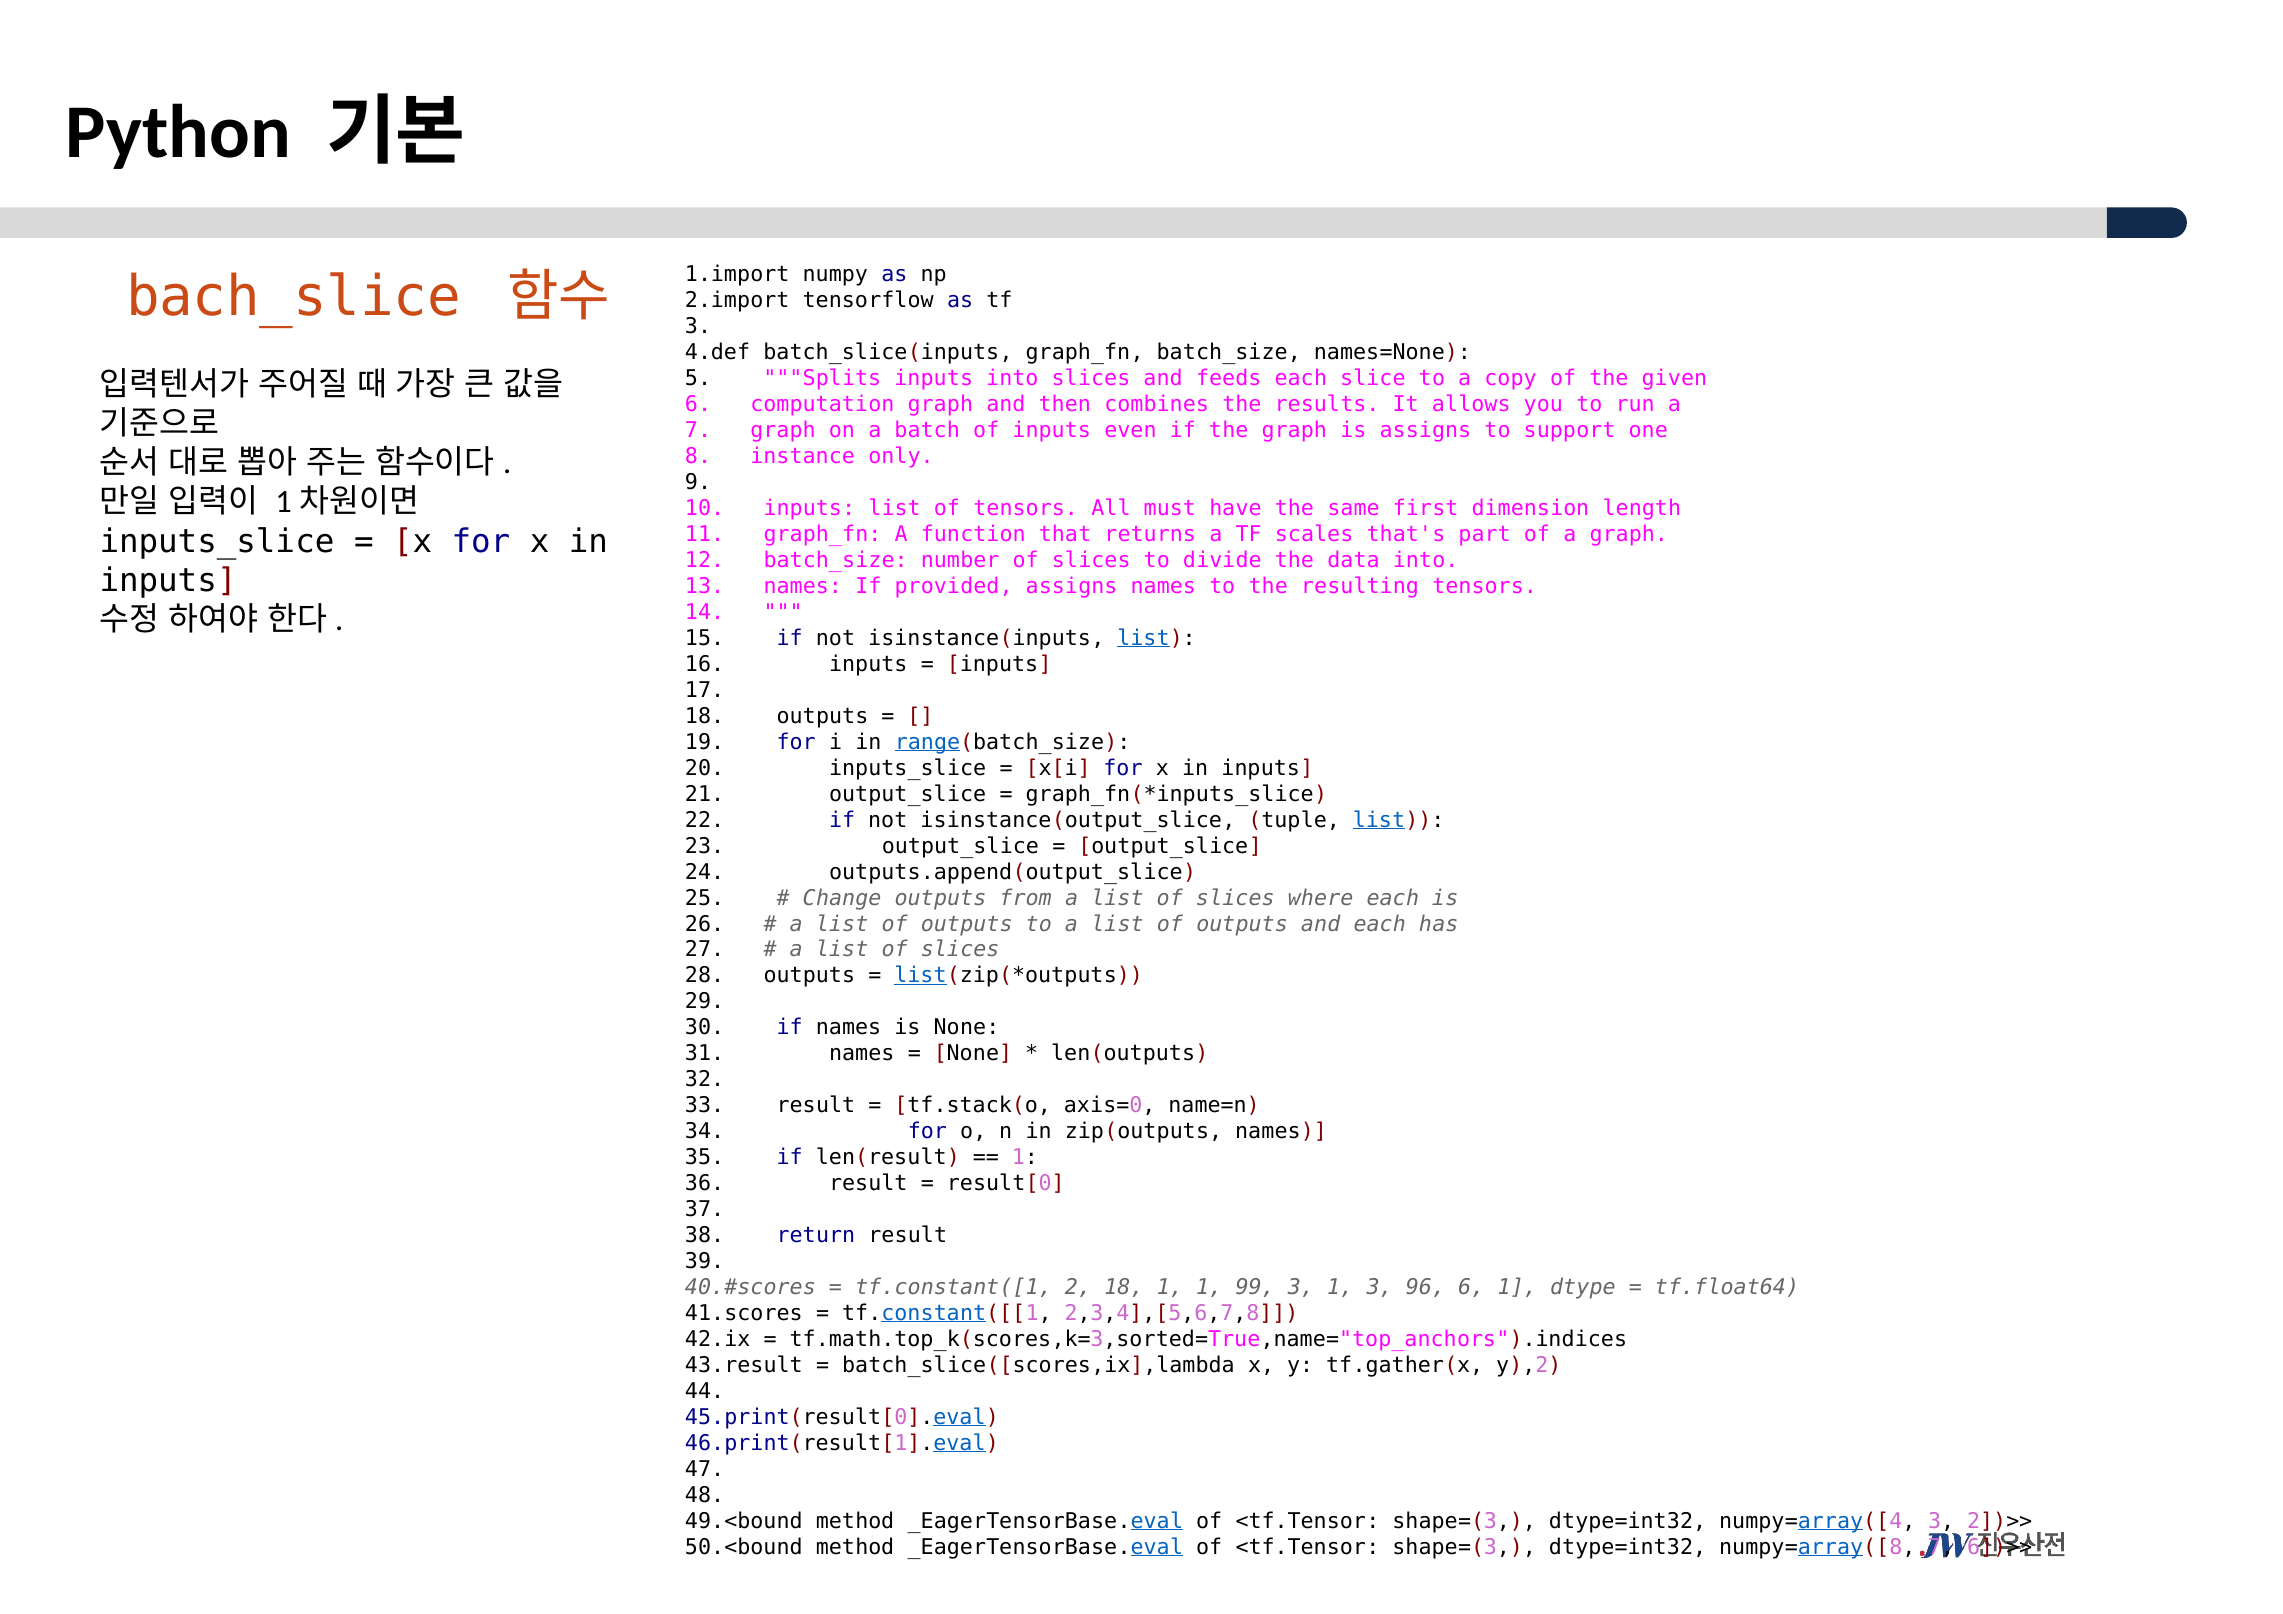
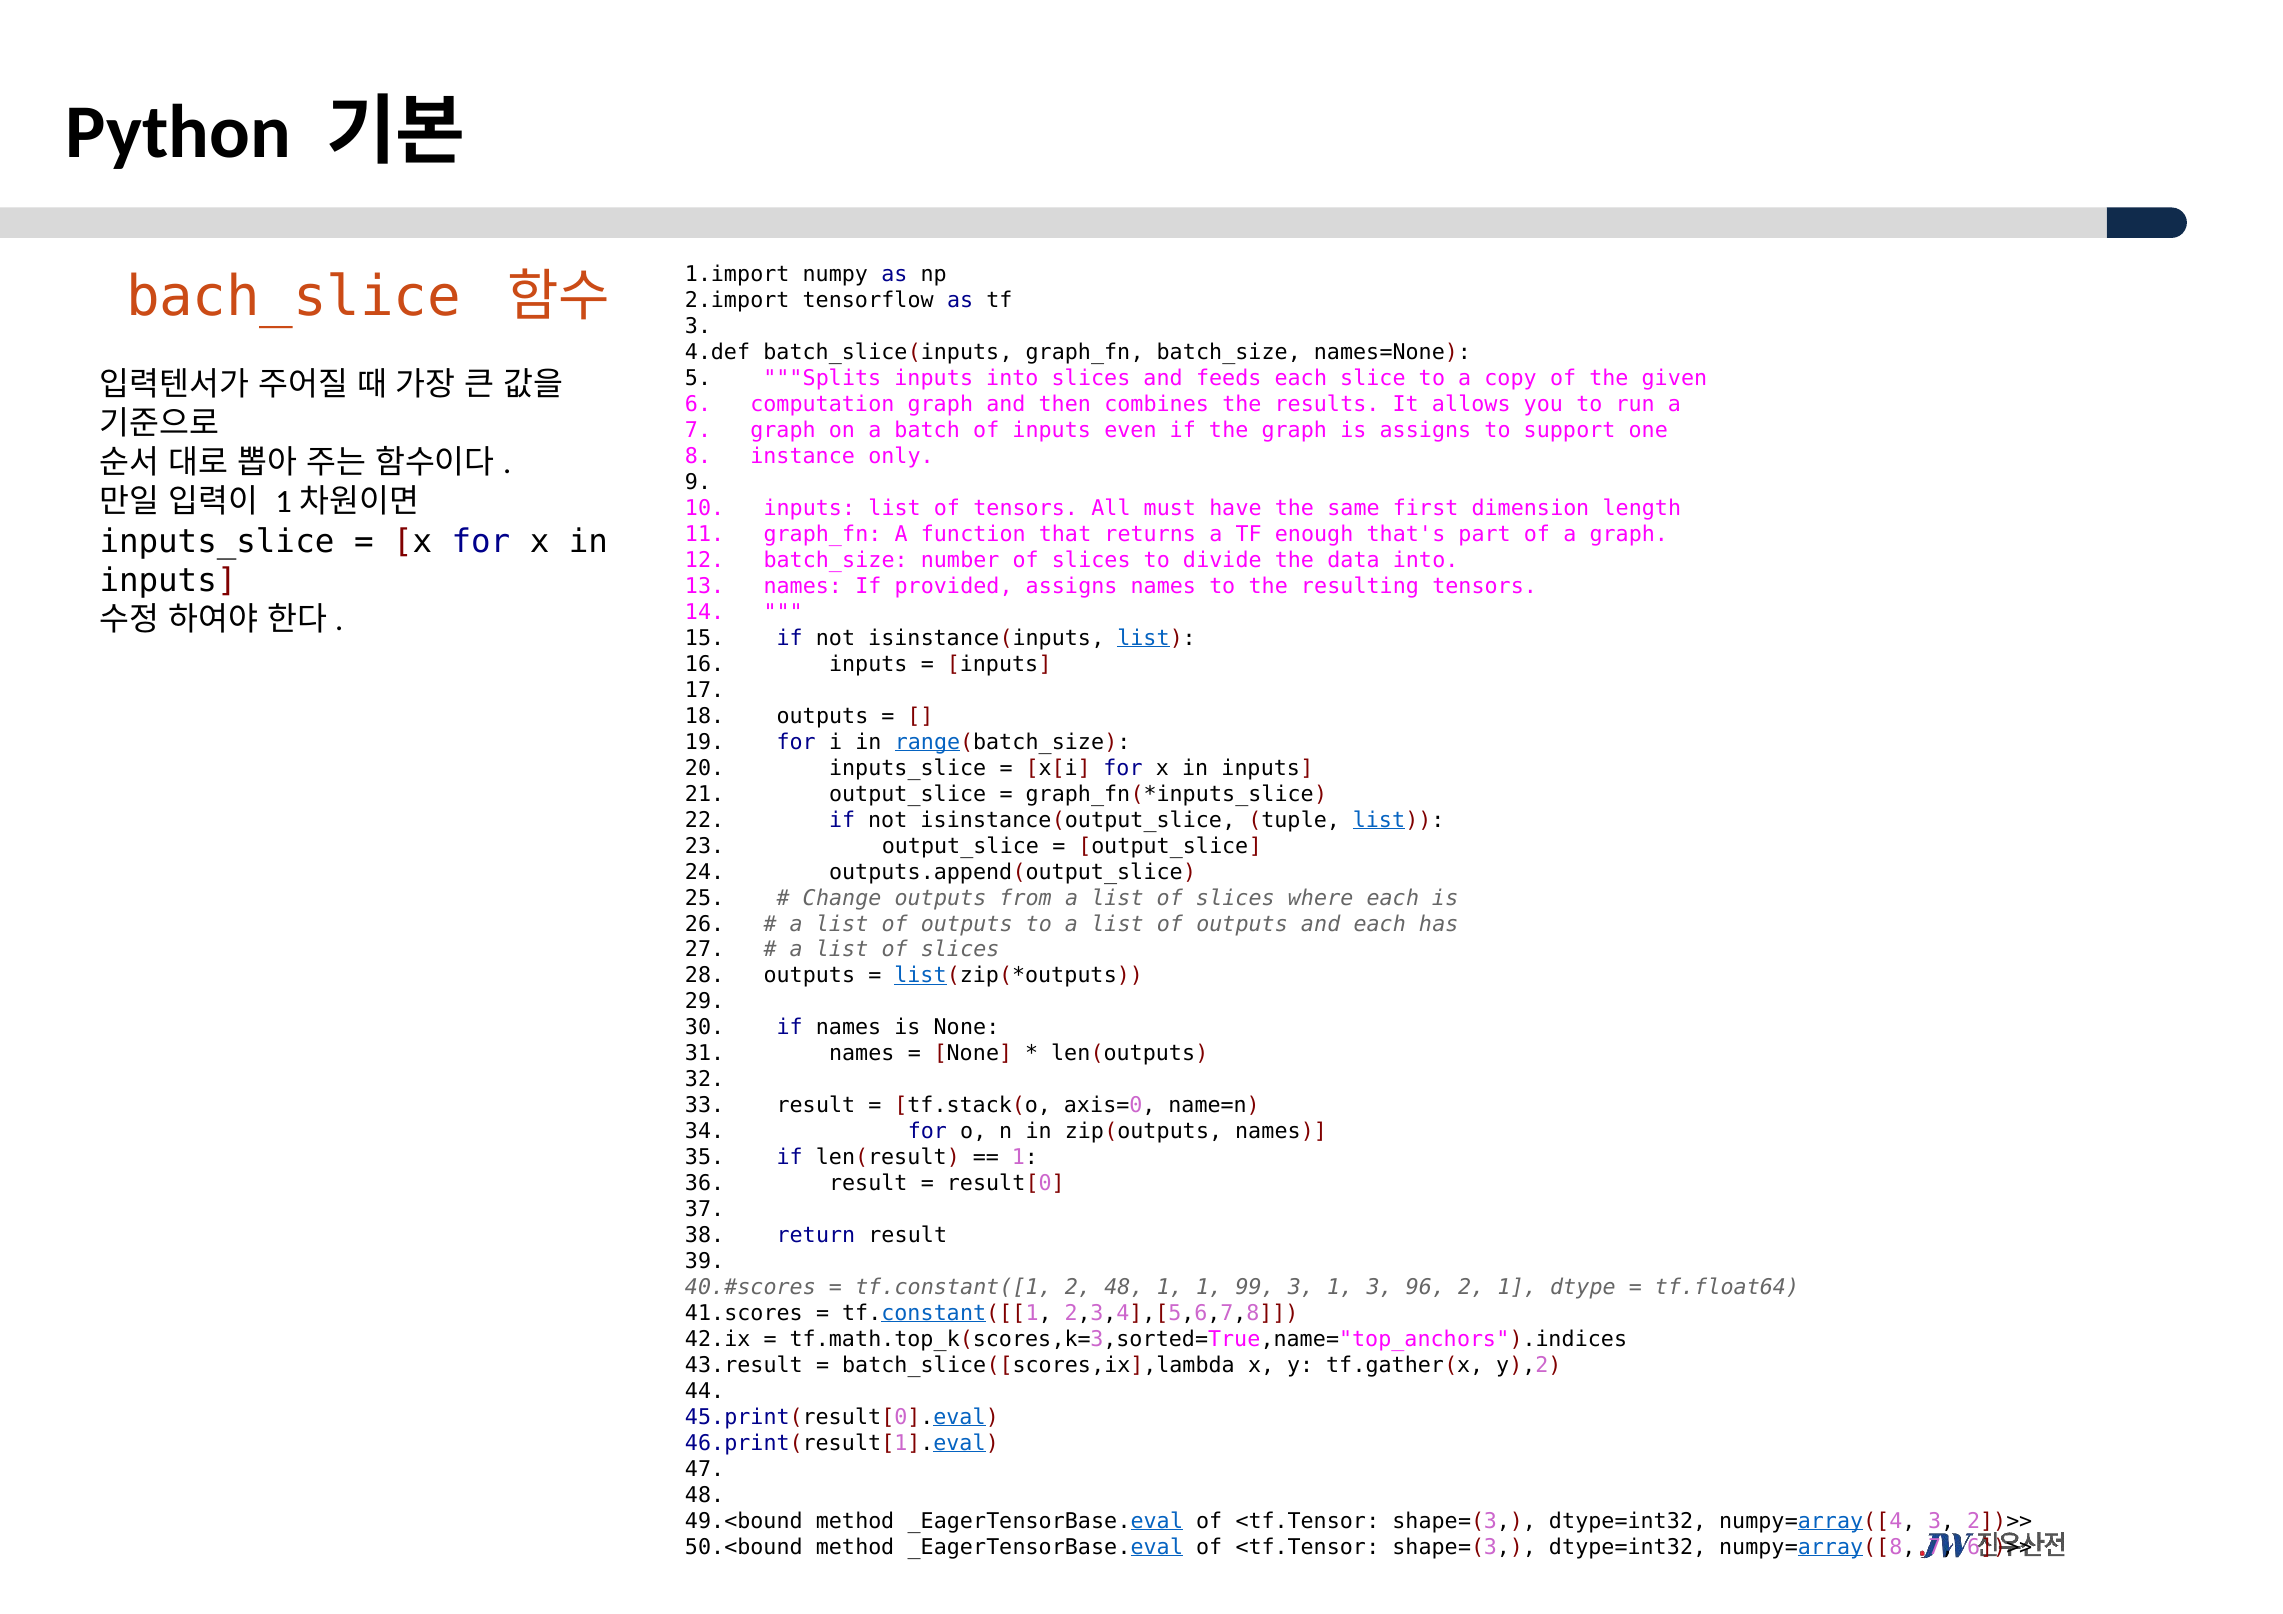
scales: scales -> enough (1314, 534)
2 18: 18 -> 48 (1124, 1288)
96 6: 6 -> 2 (1471, 1288)
